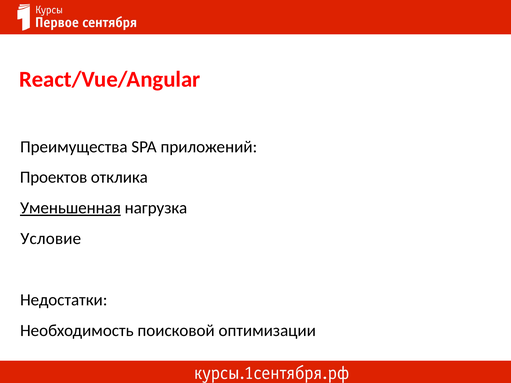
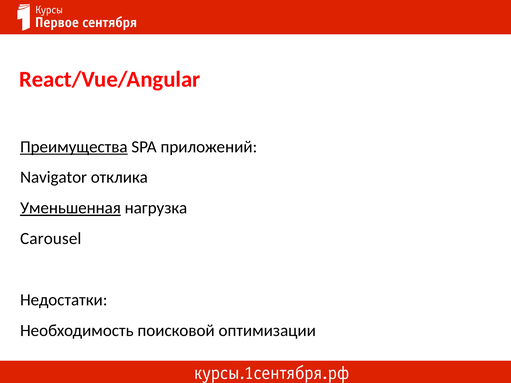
Преимущества underline: none -> present (74, 147)
Проектов: Проектов -> Navigator (54, 177)
Условие: Условие -> Carousel (51, 239)
